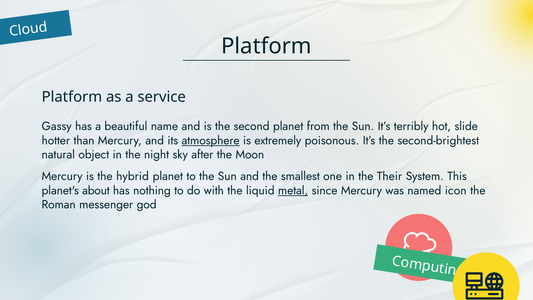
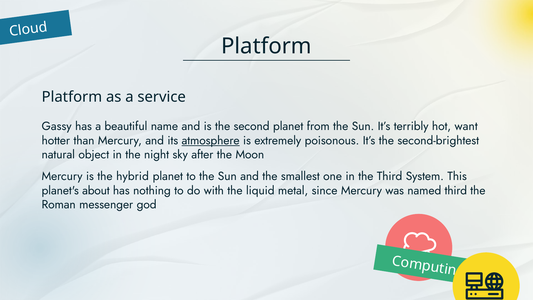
slide: slide -> want (466, 126)
the Their: Their -> Third (390, 176)
metal underline: present -> none (293, 190)
named icon: icon -> third (456, 190)
